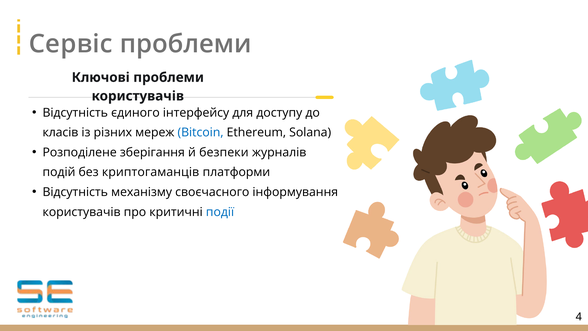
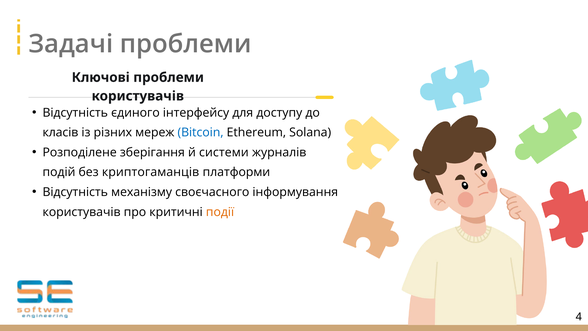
Сервіс: Сервіс -> Задачі (71, 44)
безпеки: безпеки -> системи (224, 152)
події colour: blue -> orange (220, 212)
